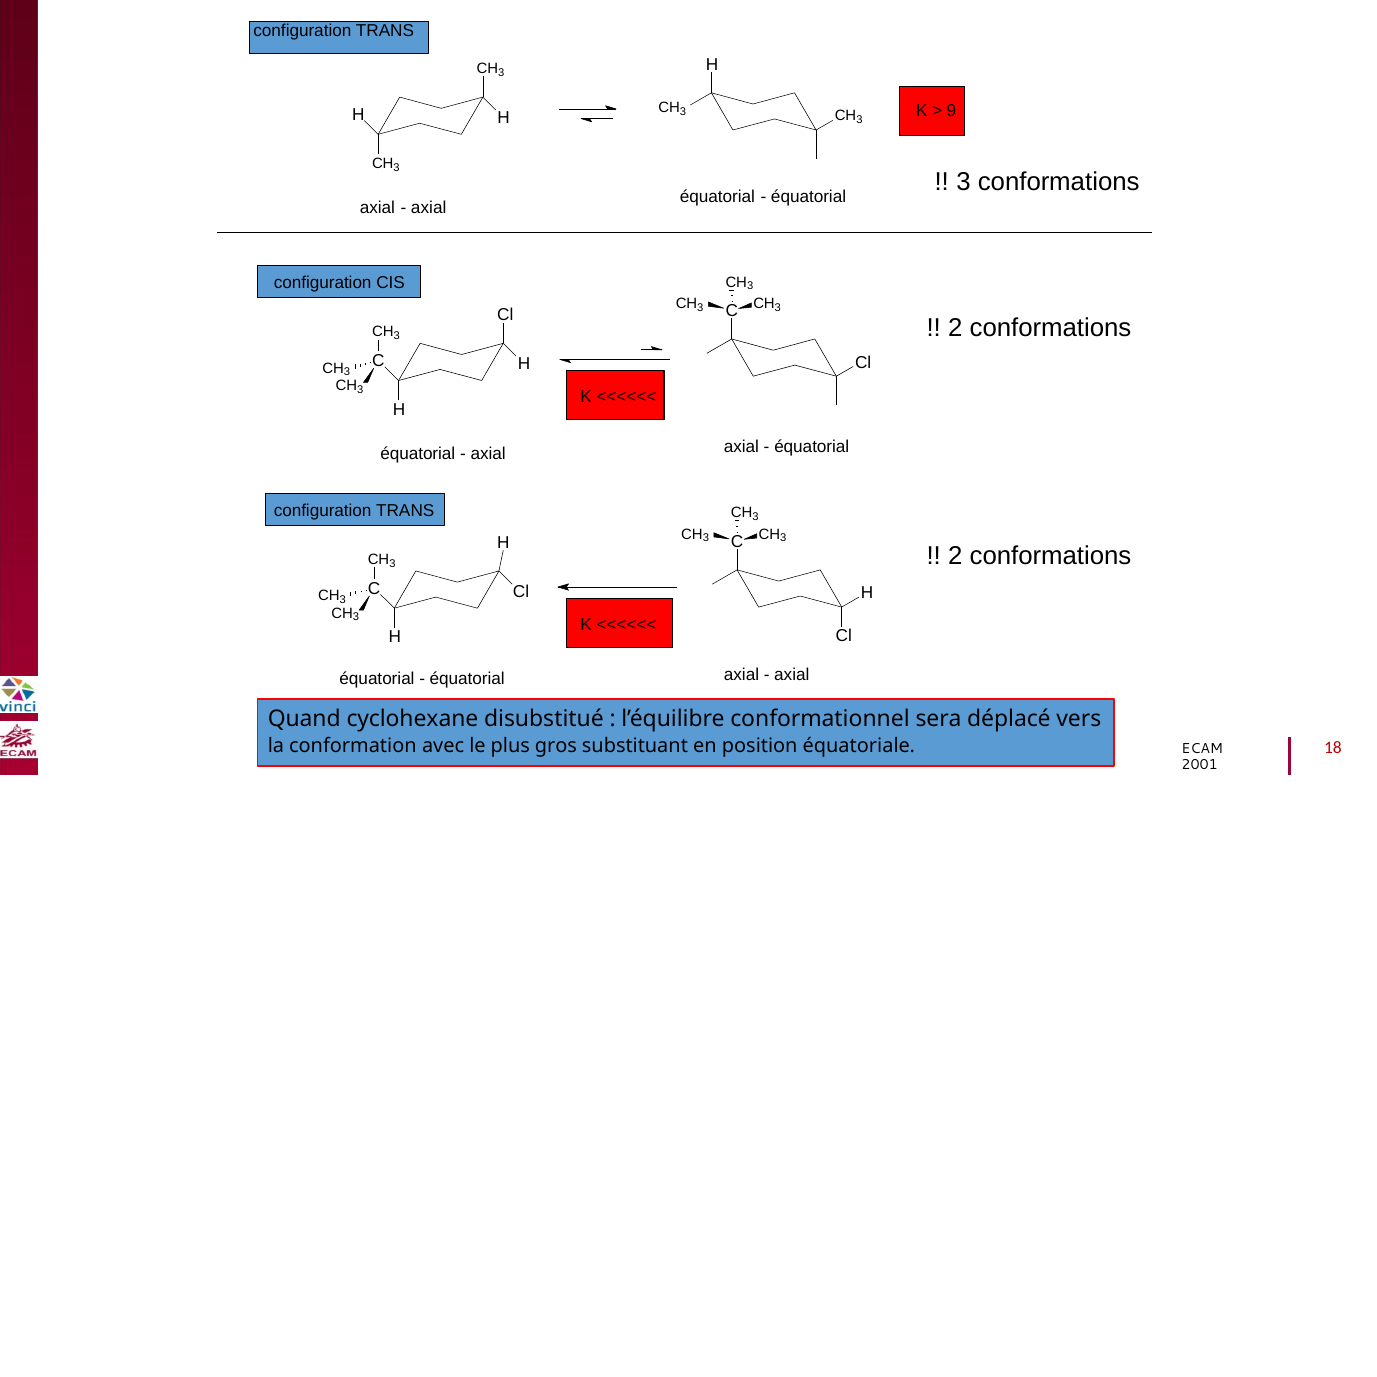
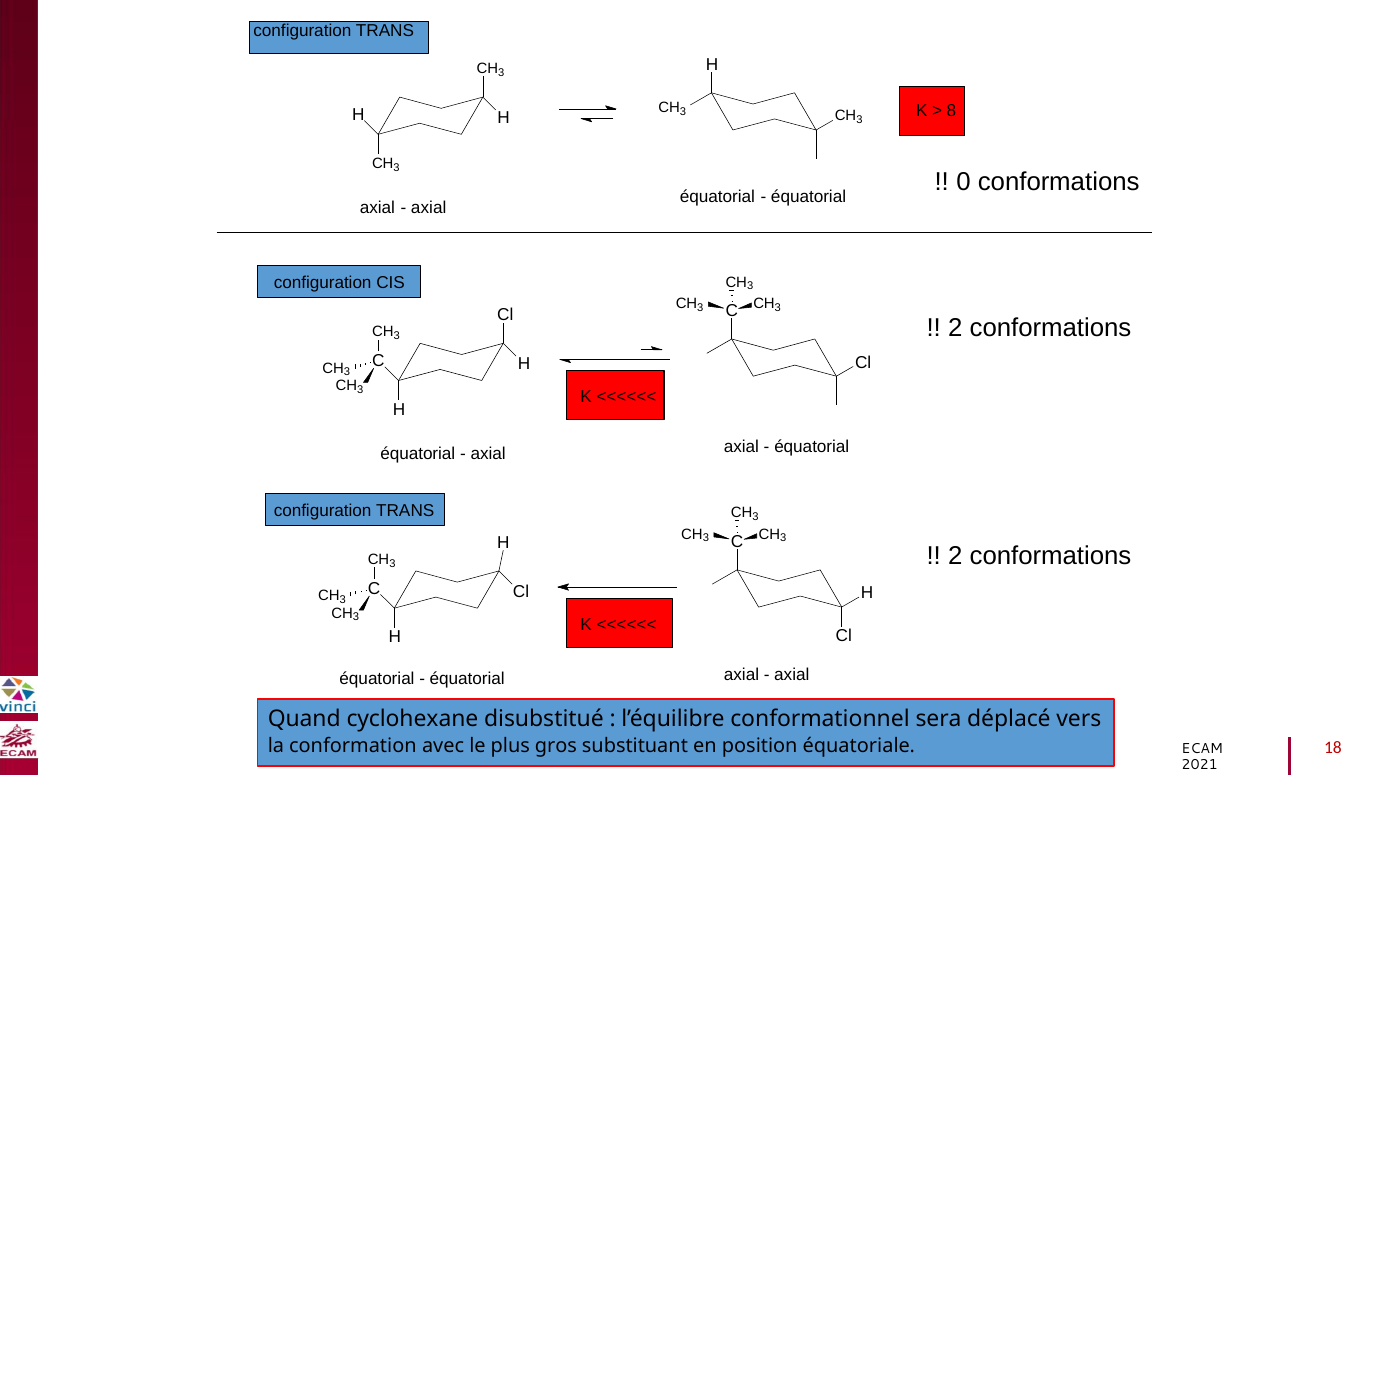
9: 9 -> 8 (952, 111)
3: 3 -> 0 (963, 182)
2001: 2001 -> 2021 (1200, 765)
